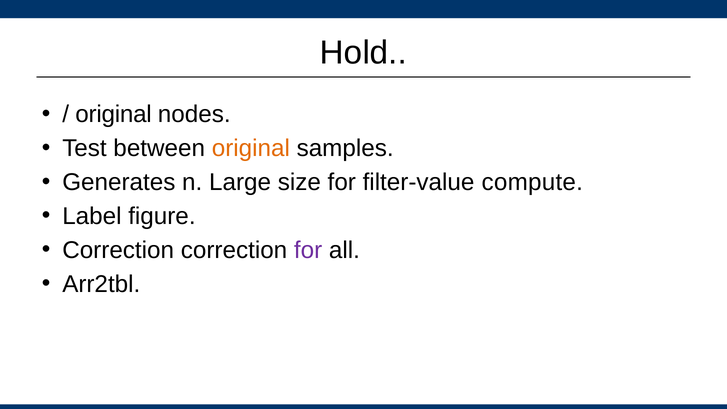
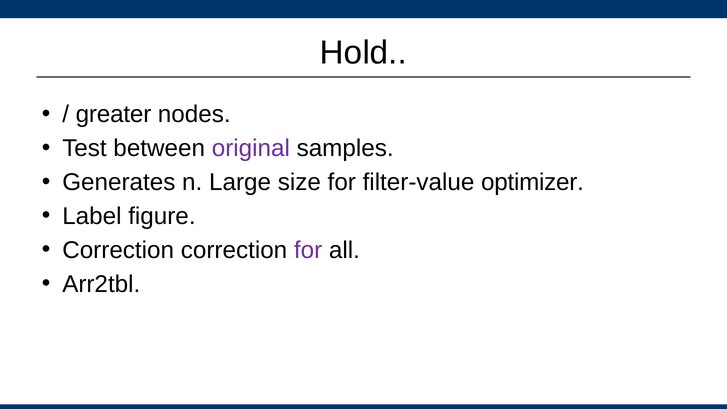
original: original -> greater (114, 114)
original colour: orange -> purple (251, 148)
compute: compute -> optimizer (532, 182)
